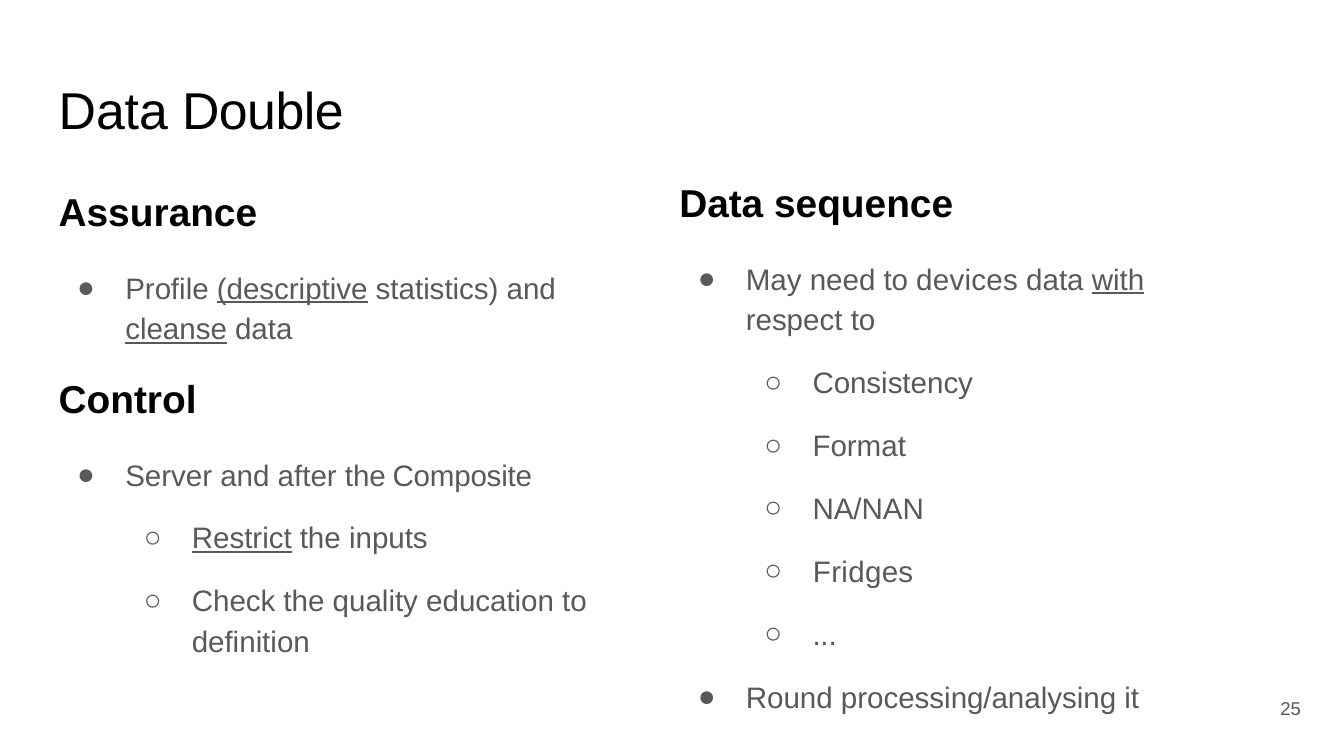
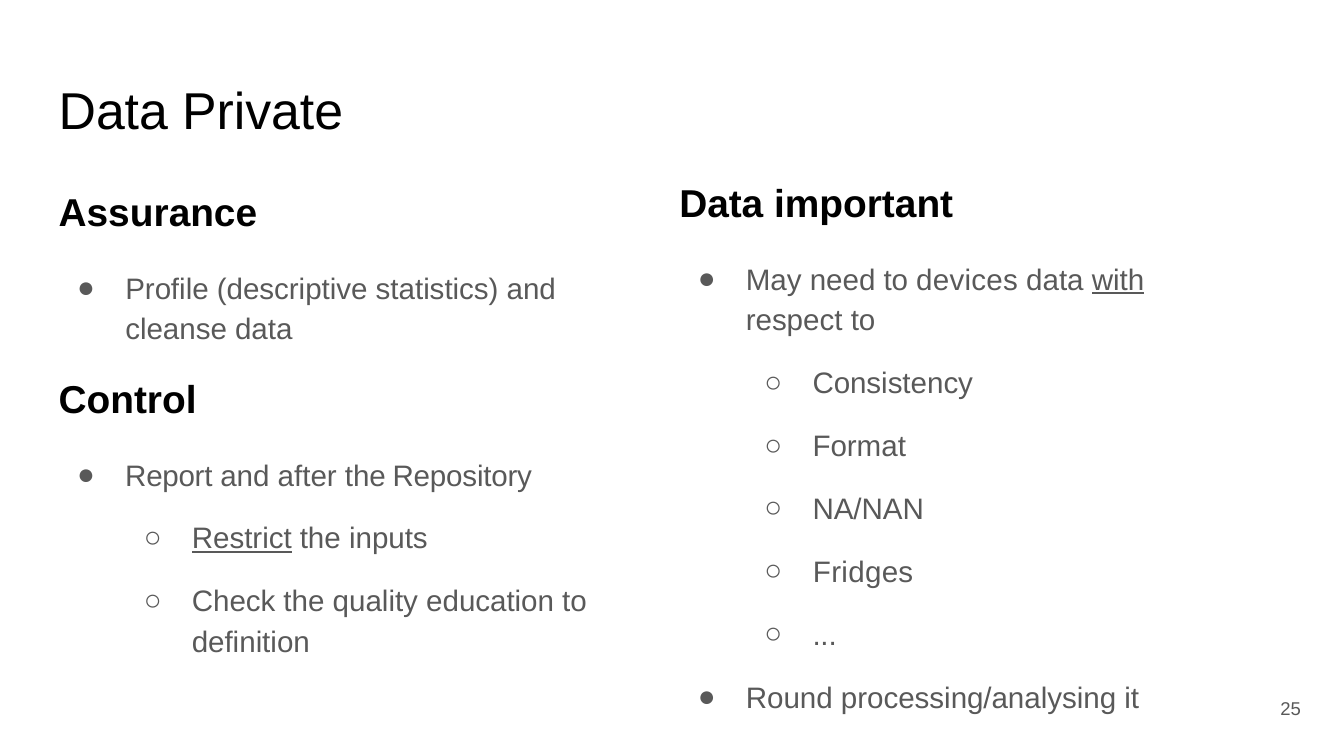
Double: Double -> Private (263, 113)
sequence: sequence -> important (864, 205)
descriptive underline: present -> none (292, 289)
cleanse underline: present -> none (176, 330)
Server: Server -> Report (169, 476)
Composite: Composite -> Repository (462, 476)
